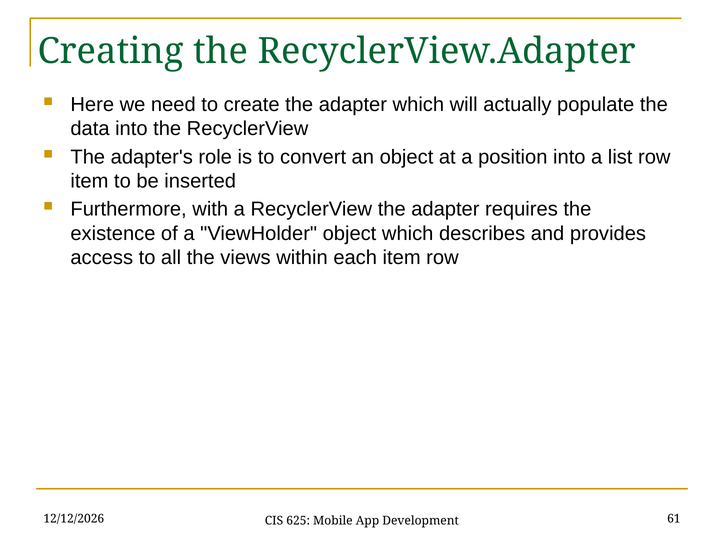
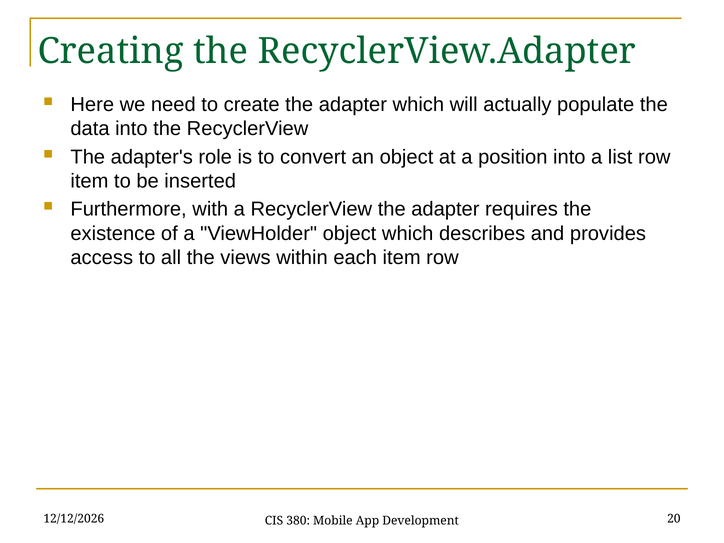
625: 625 -> 380 (298, 521)
61: 61 -> 20 (674, 519)
